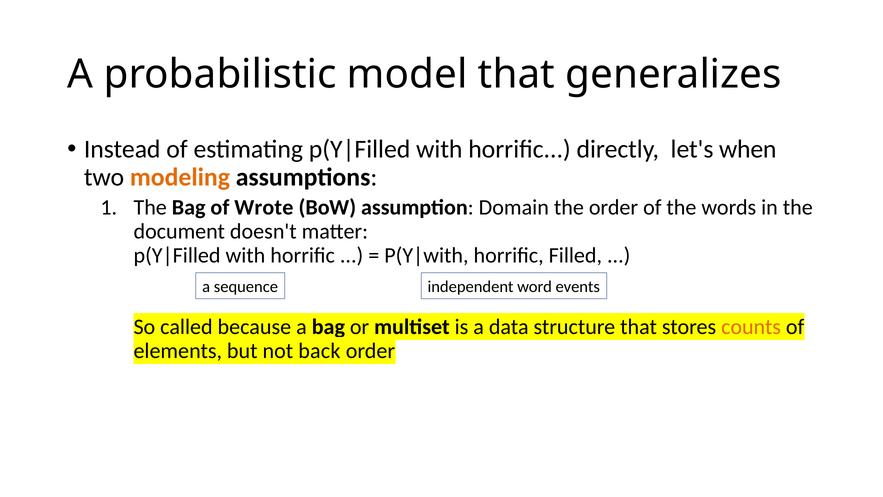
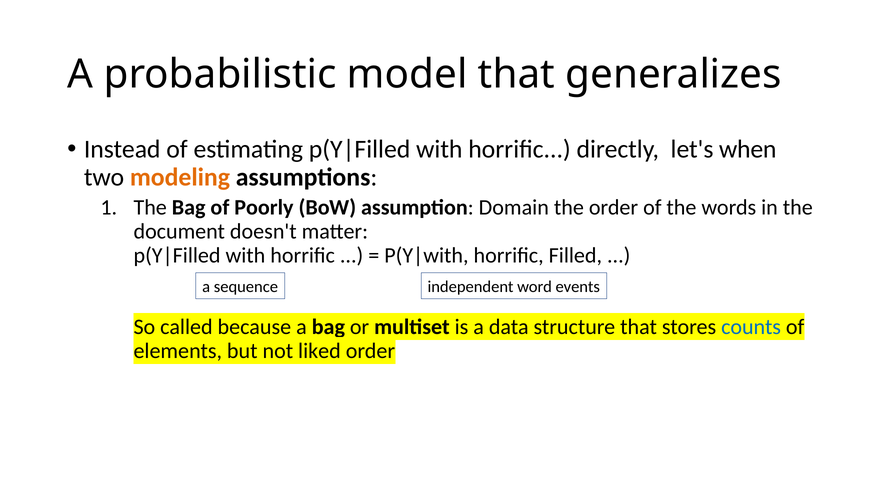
Wrote: Wrote -> Poorly (264, 208)
counts colour: orange -> blue (751, 327)
back: back -> liked (319, 351)
